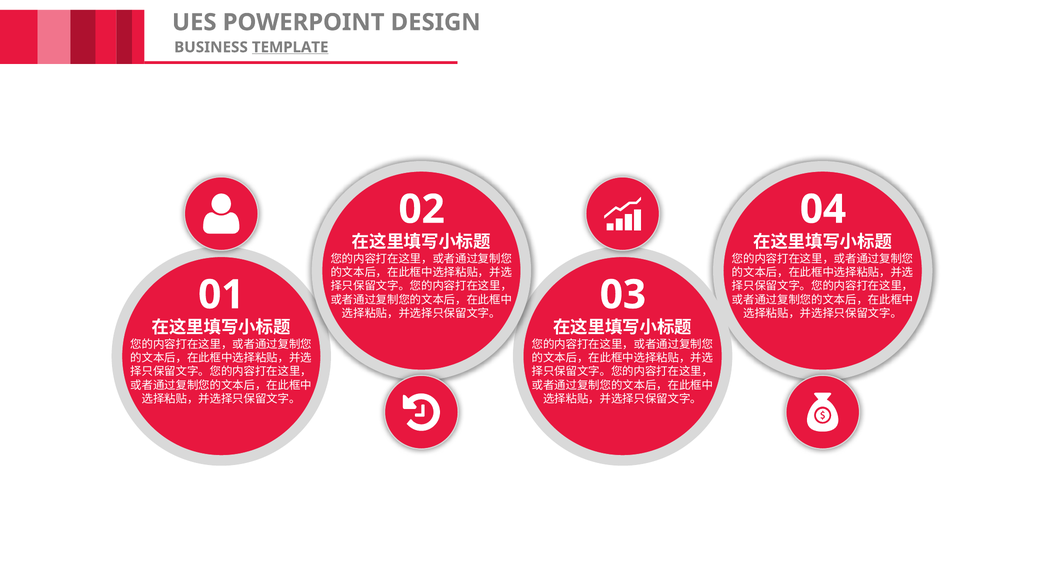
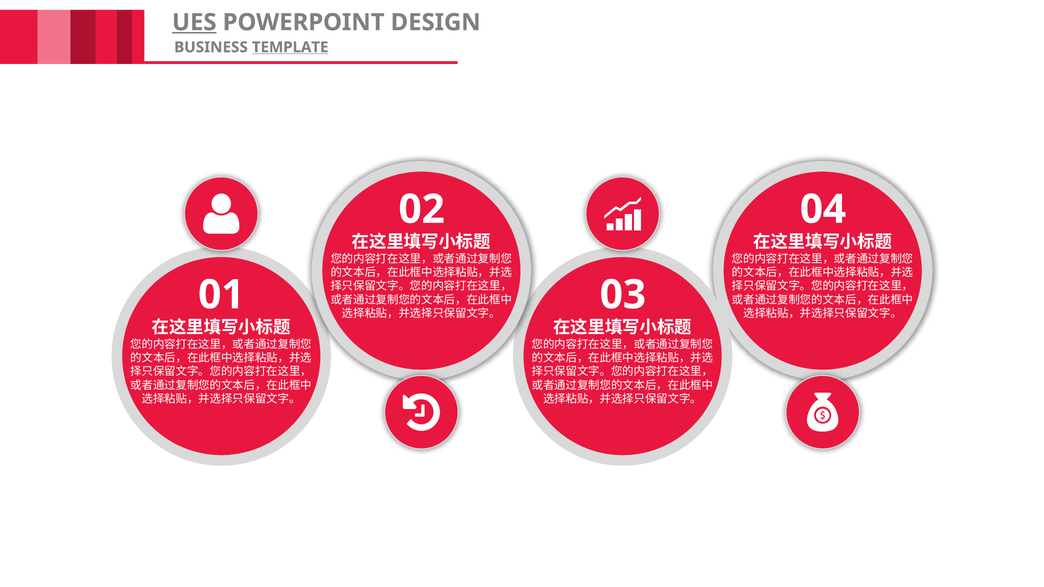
UES underline: none -> present (194, 22)
